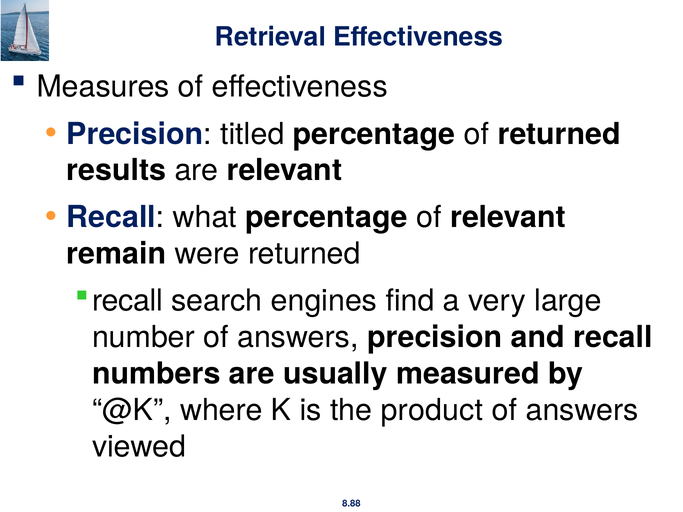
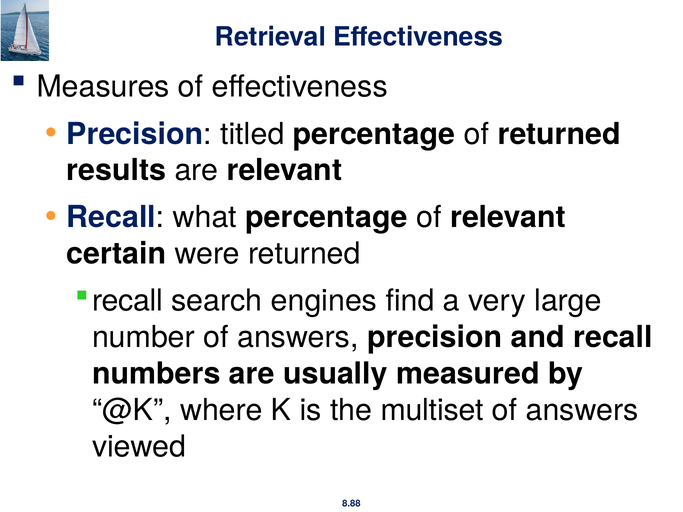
remain: remain -> certain (116, 254)
product: product -> multiset (432, 410)
